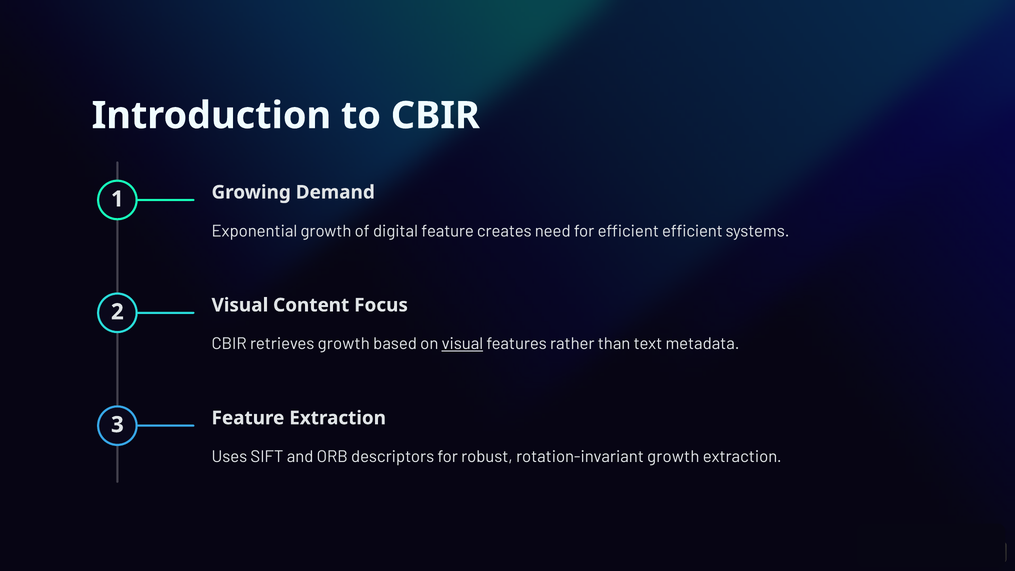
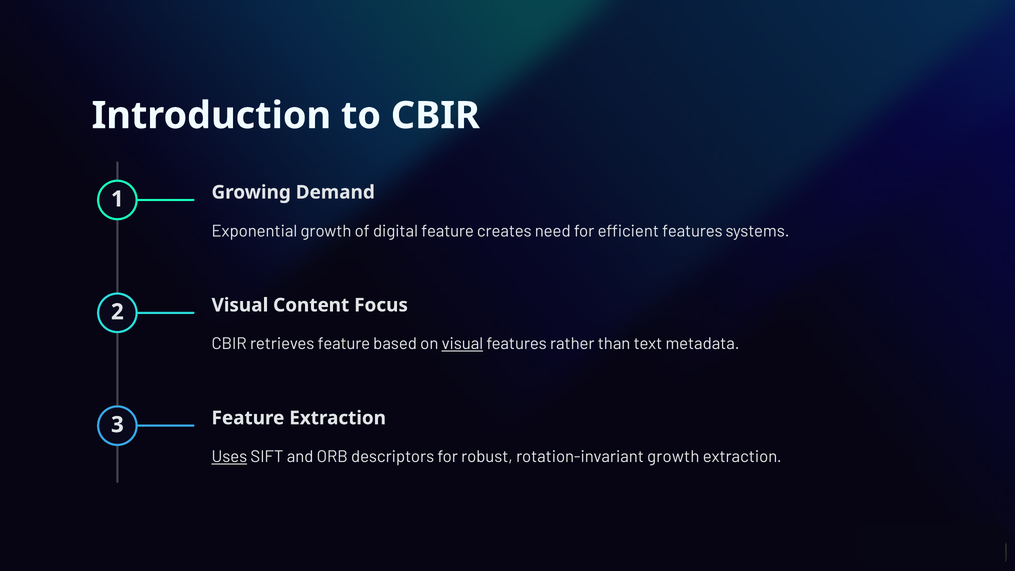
efficient efficient: efficient -> features (692, 231)
retrieves growth: growth -> feature (344, 344)
Uses underline: none -> present (229, 457)
